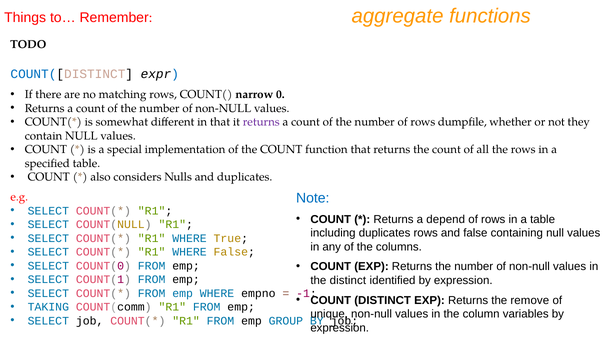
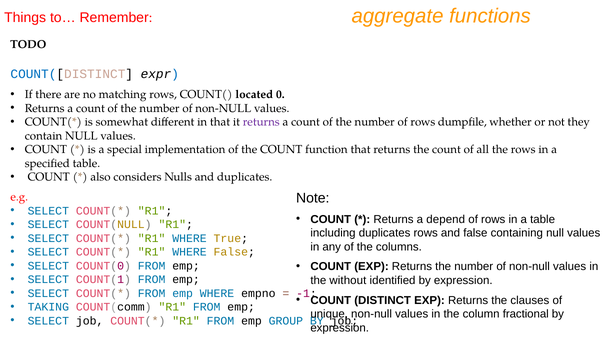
narrow: narrow -> located (254, 95)
Note colour: blue -> black (313, 198)
the distinct: distinct -> without (348, 281)
remove: remove -> clauses (530, 301)
variables: variables -> fractional (526, 314)
